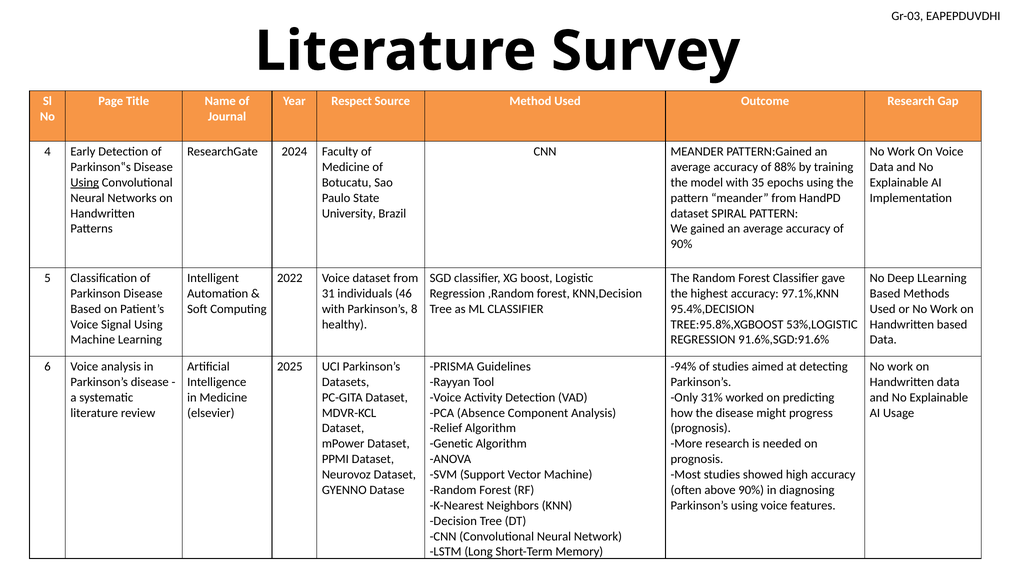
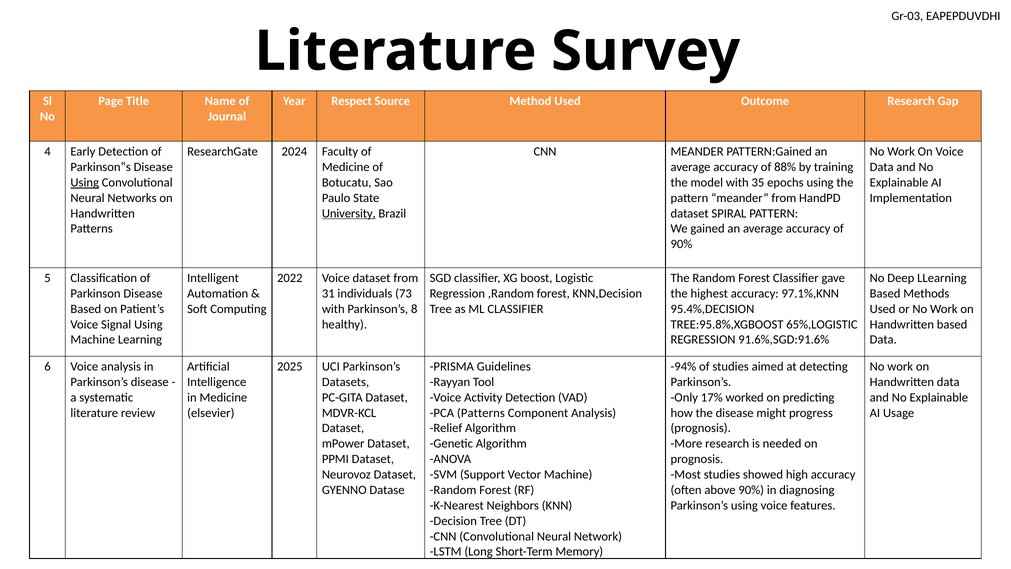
University underline: none -> present (349, 213)
46: 46 -> 73 (403, 293)
53%,LOGISTIC: 53%,LOGISTIC -> 65%,LOGISTIC (822, 324)
31%: 31% -> 17% (712, 397)
PCA Absence: Absence -> Patterns (481, 413)
